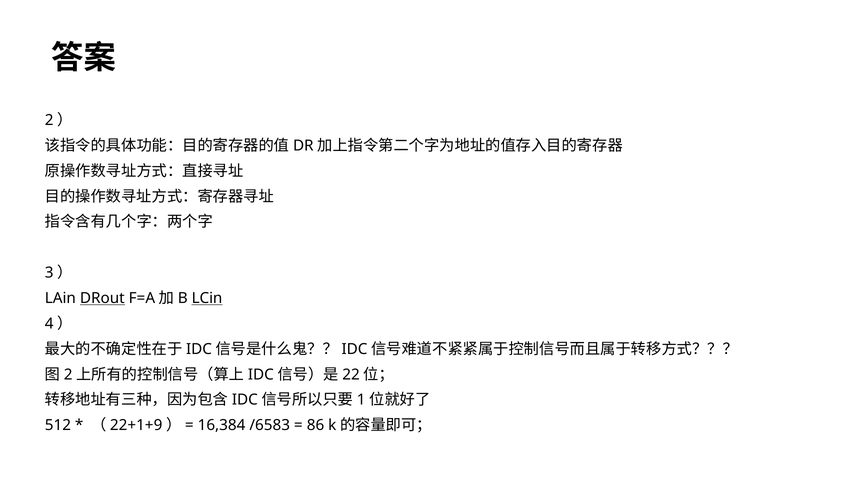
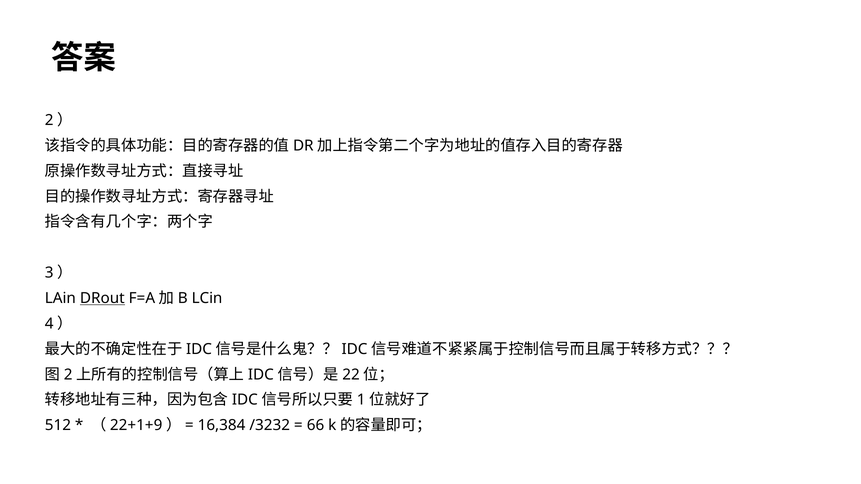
LCin underline: present -> none (207, 298)
/6583: /6583 -> /3232 (270, 426)
86: 86 -> 66 (316, 426)
